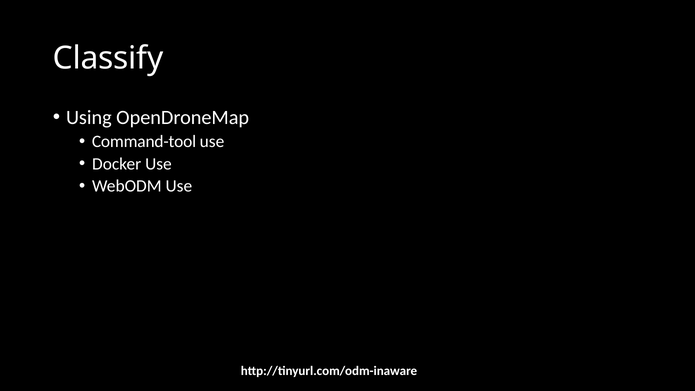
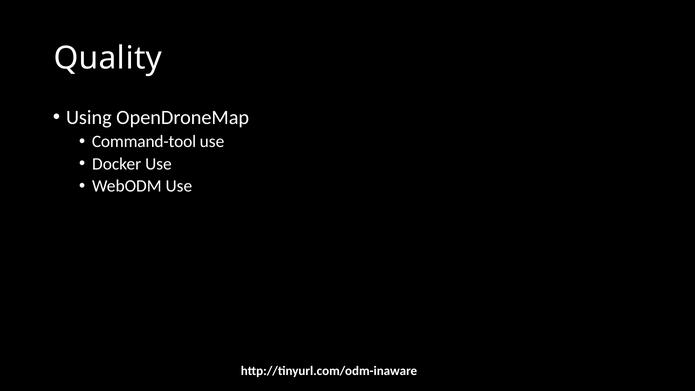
Classify: Classify -> Quality (108, 58)
